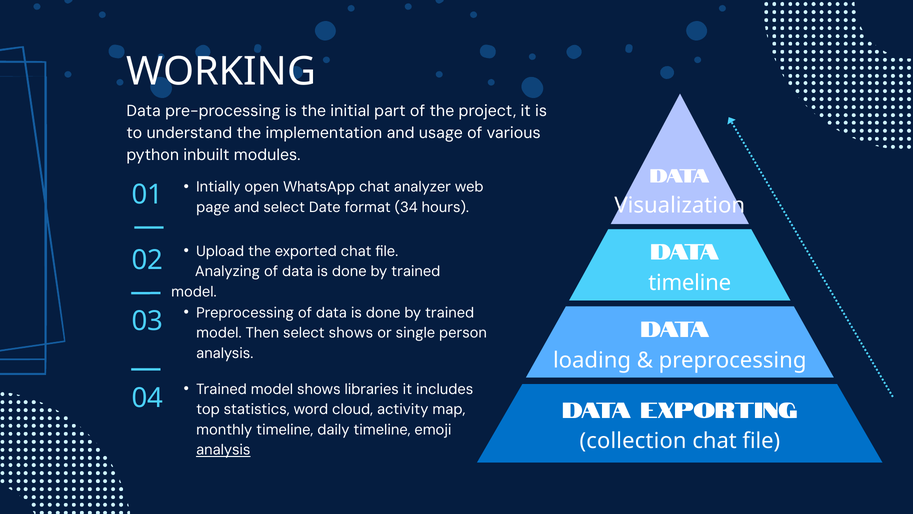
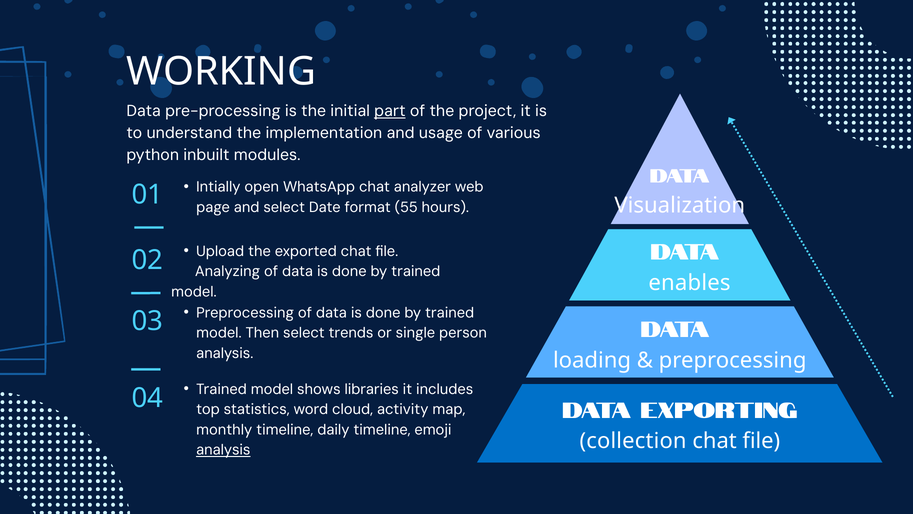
part underline: none -> present (390, 111)
34: 34 -> 55 (406, 207)
timeline: timeline -> enables (689, 283)
select shows: shows -> trends (351, 333)
